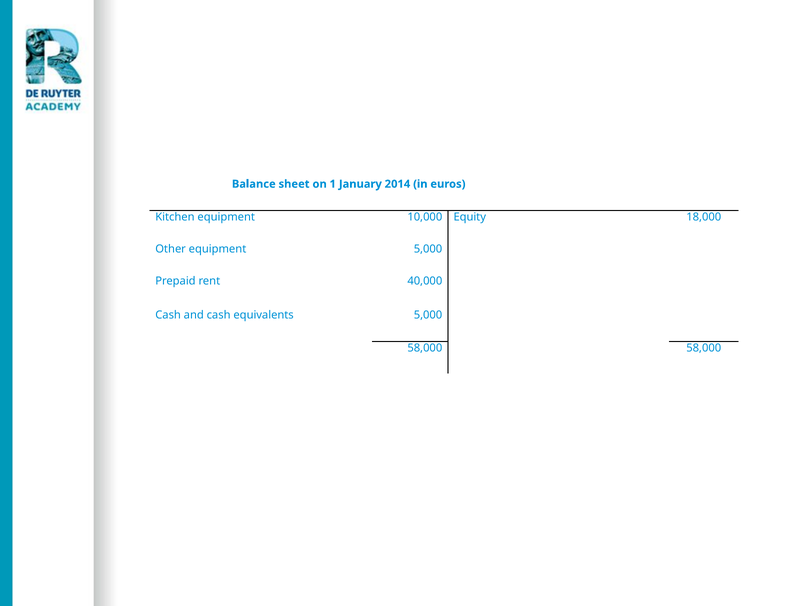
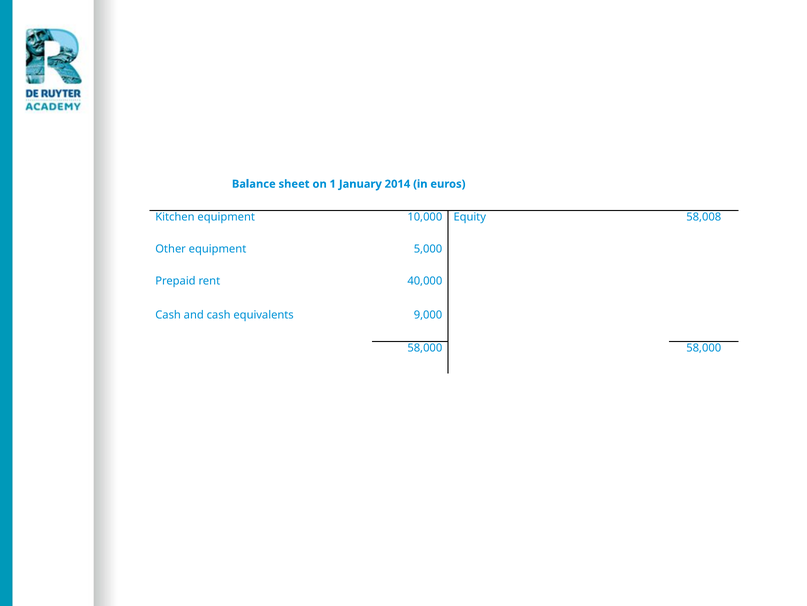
18,000: 18,000 -> 58,008 (704, 217)
equivalents 5,000: 5,000 -> 9,000 (428, 315)
